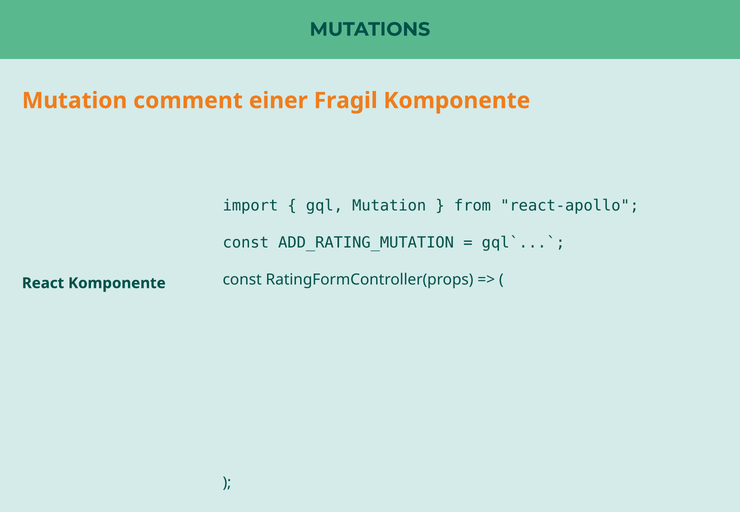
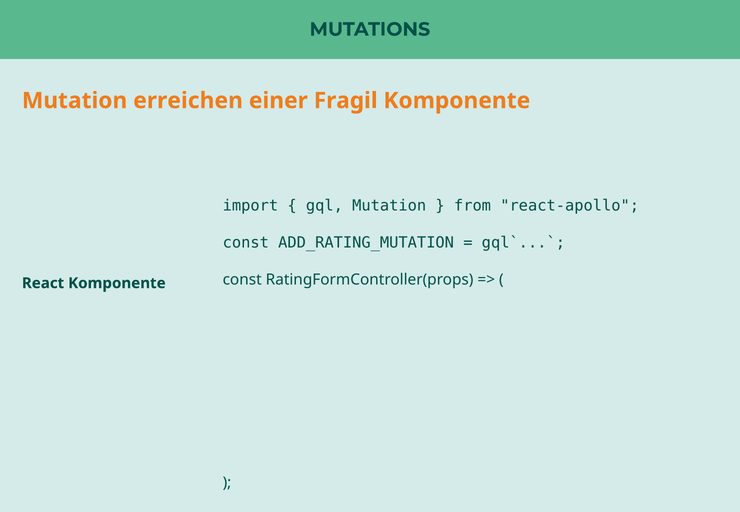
comment: comment -> erreichen (188, 101)
